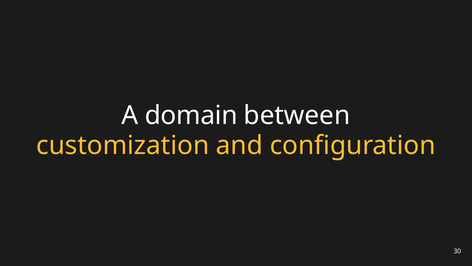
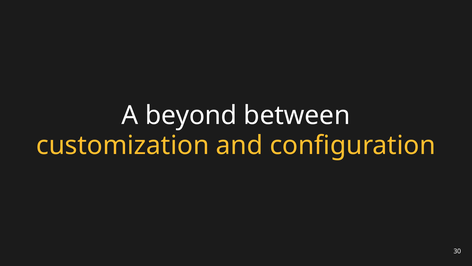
domain: domain -> beyond (191, 115)
